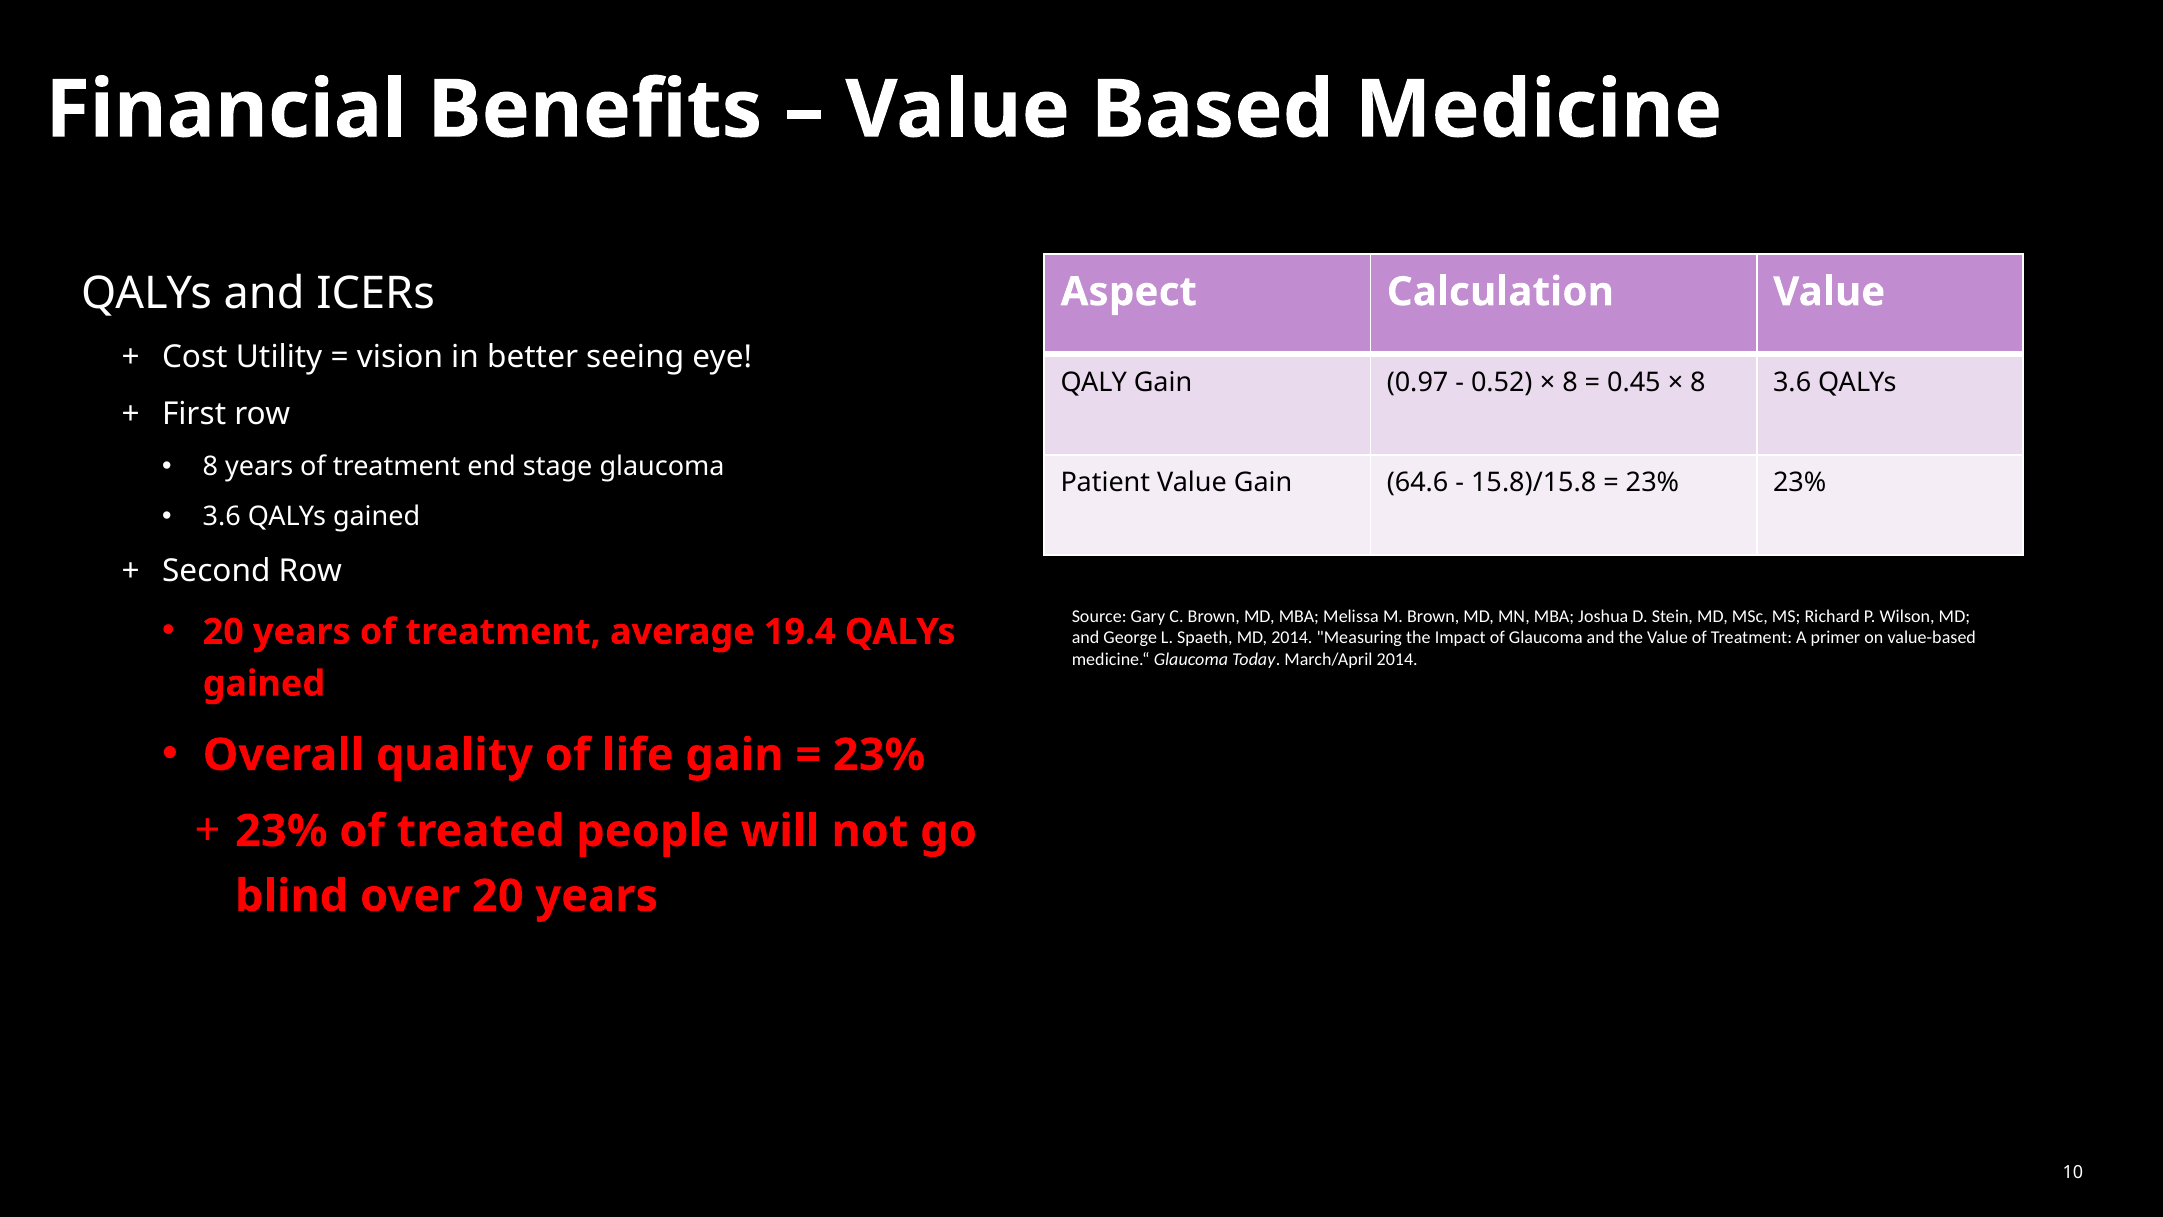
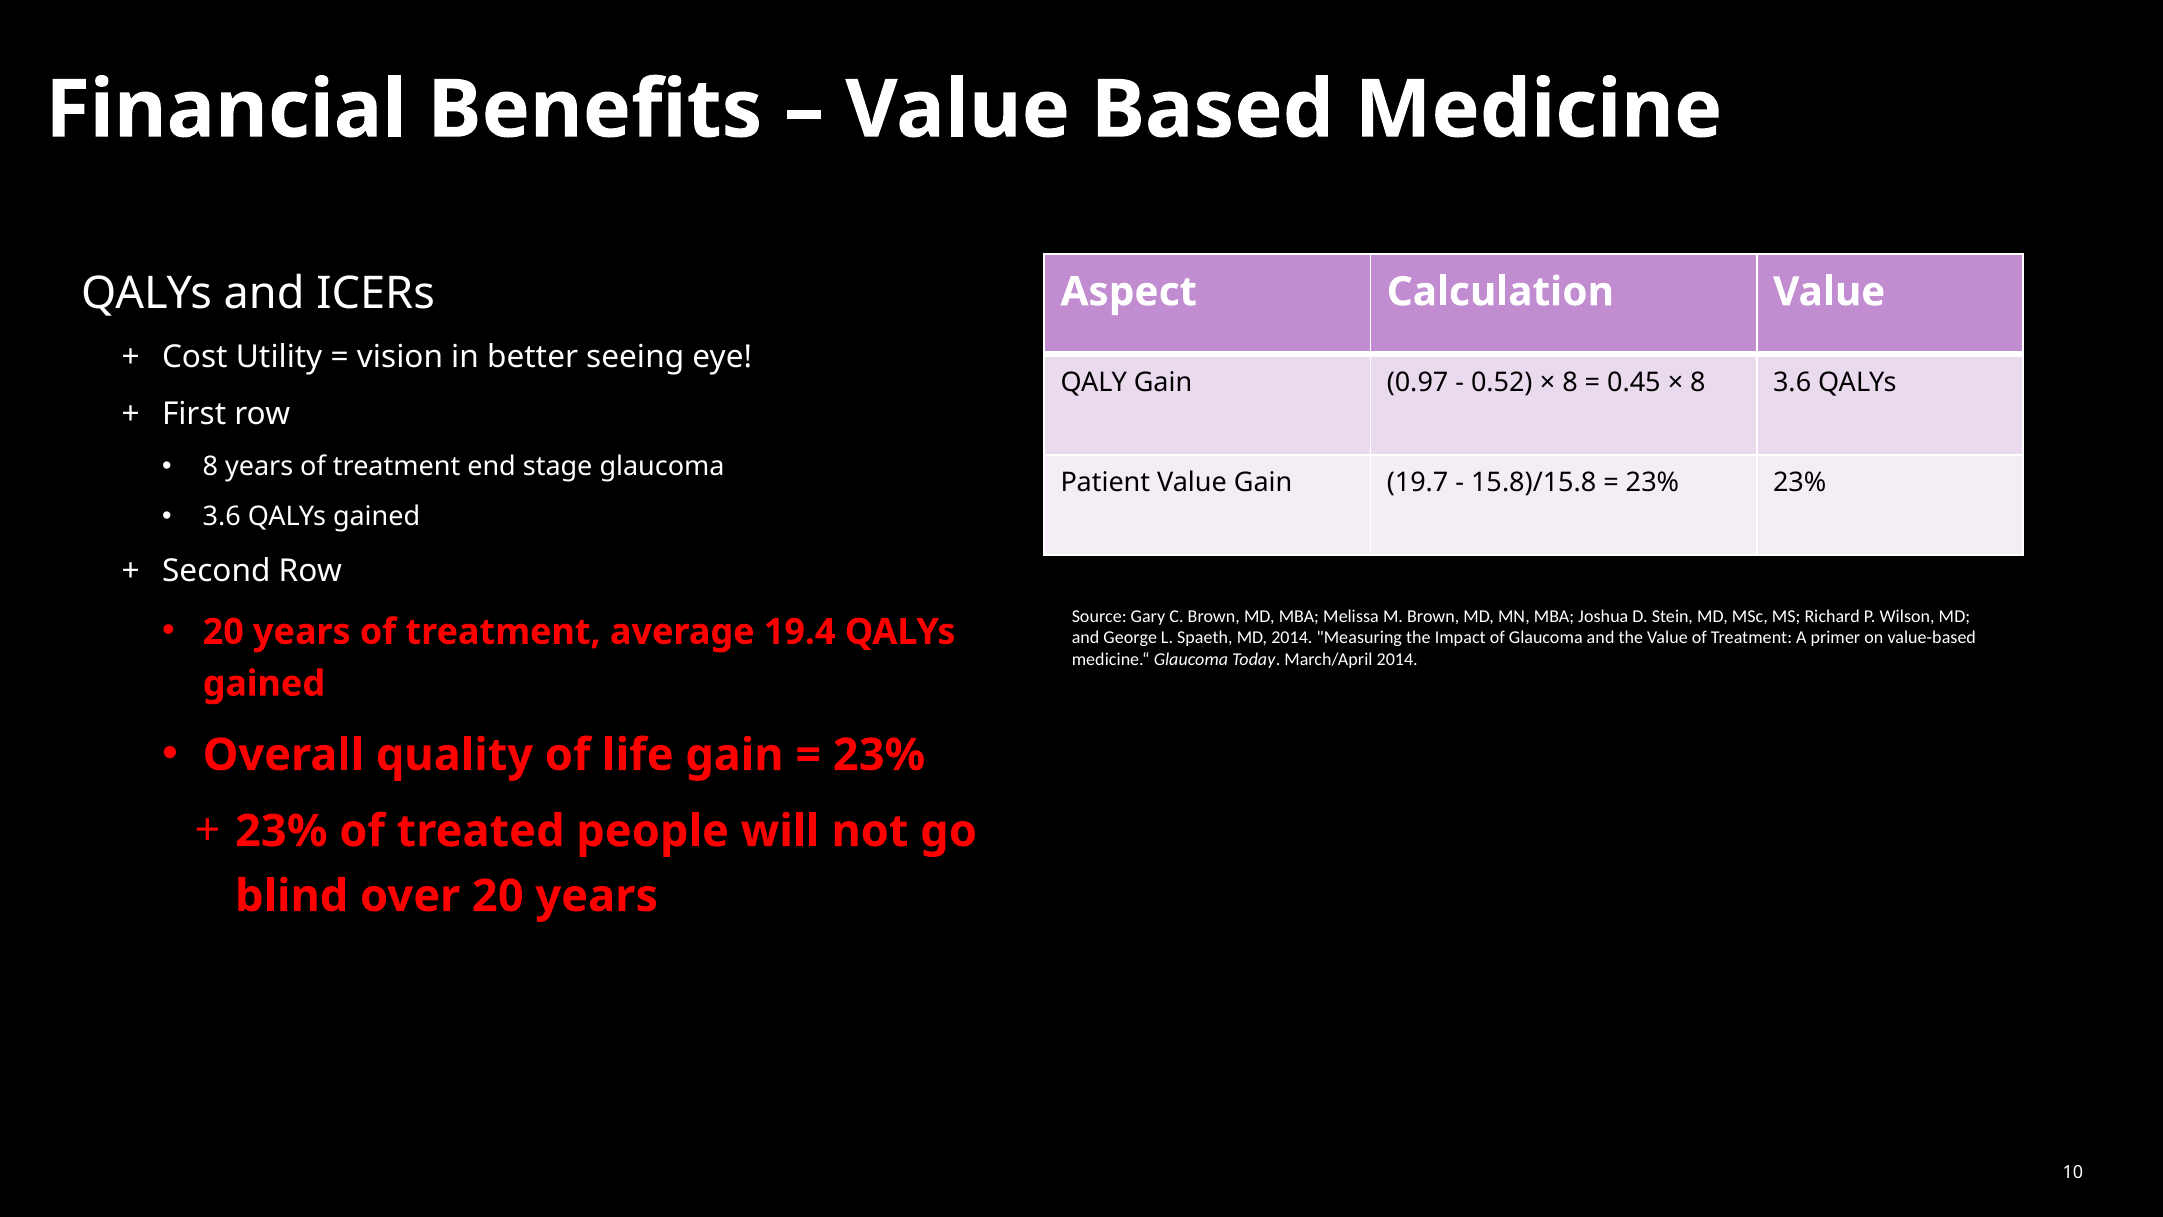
64.6: 64.6 -> 19.7 (1418, 483)
